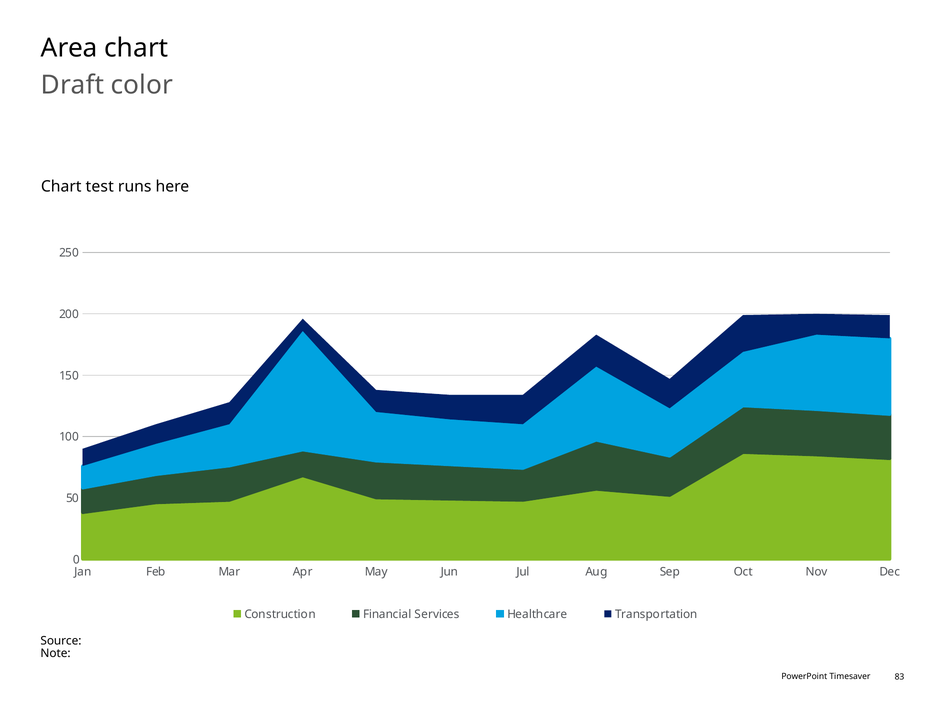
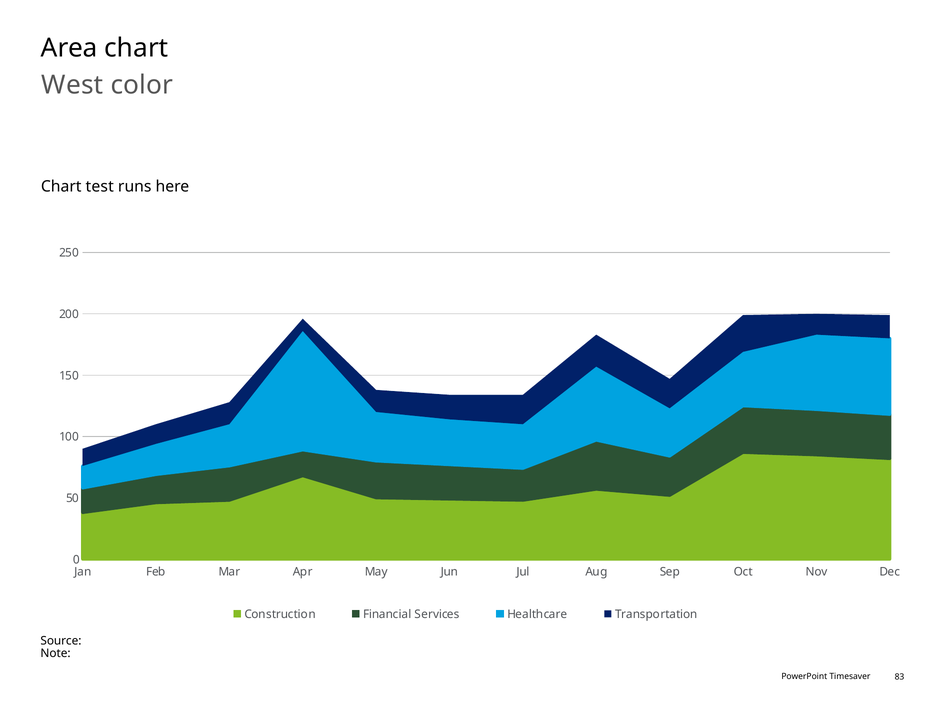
Draft: Draft -> West (72, 85)
